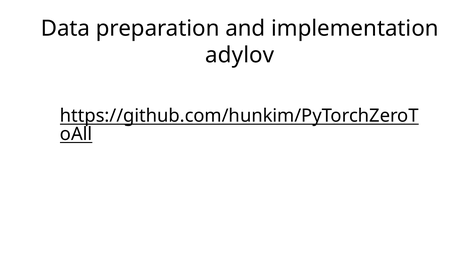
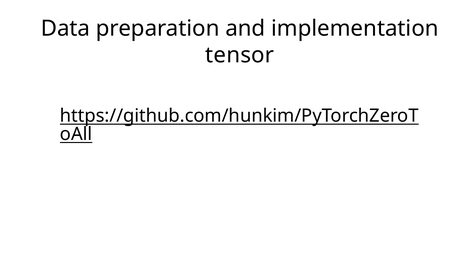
adylov: adylov -> tensor (240, 55)
